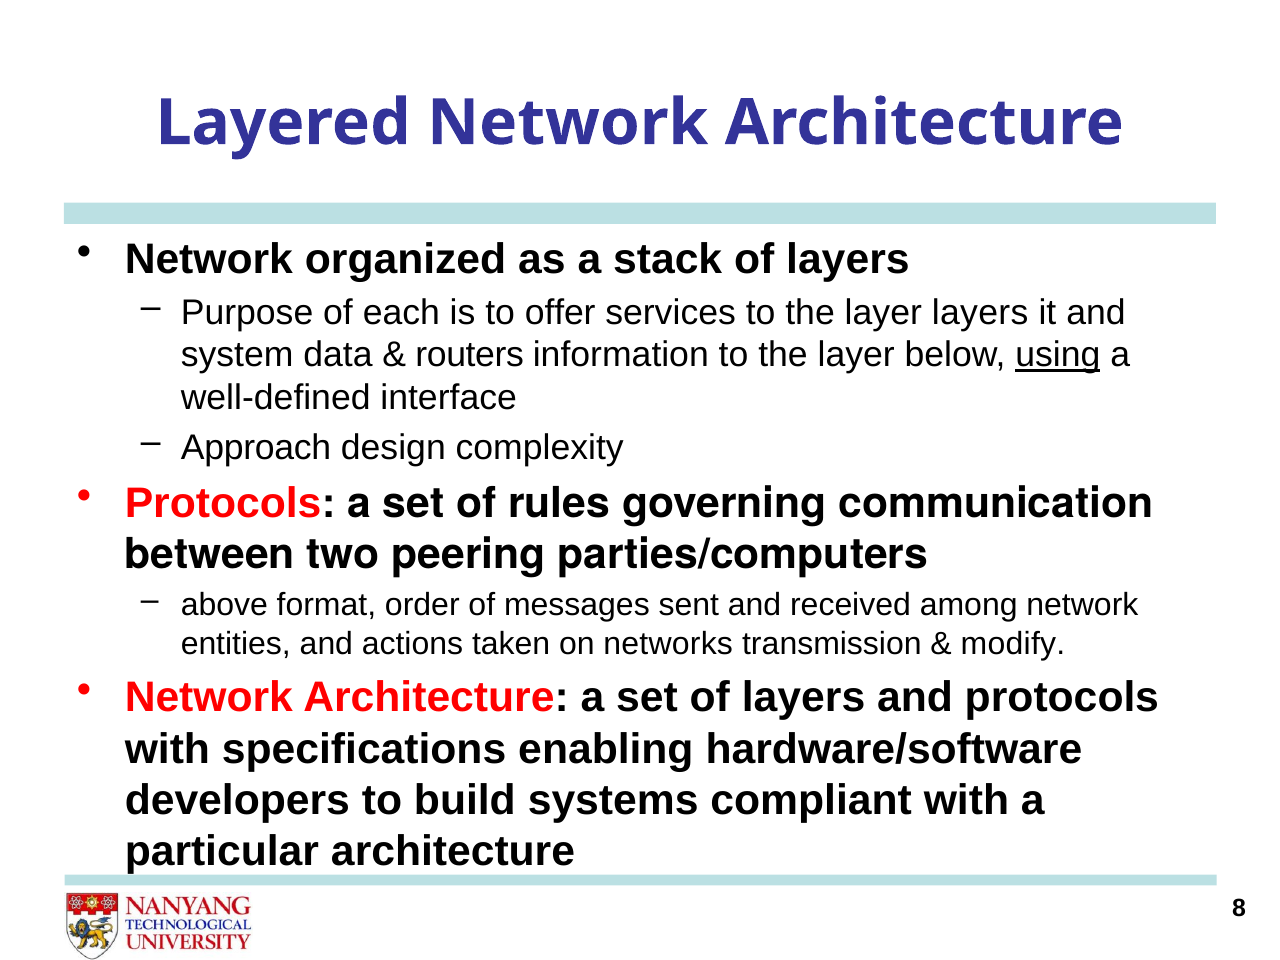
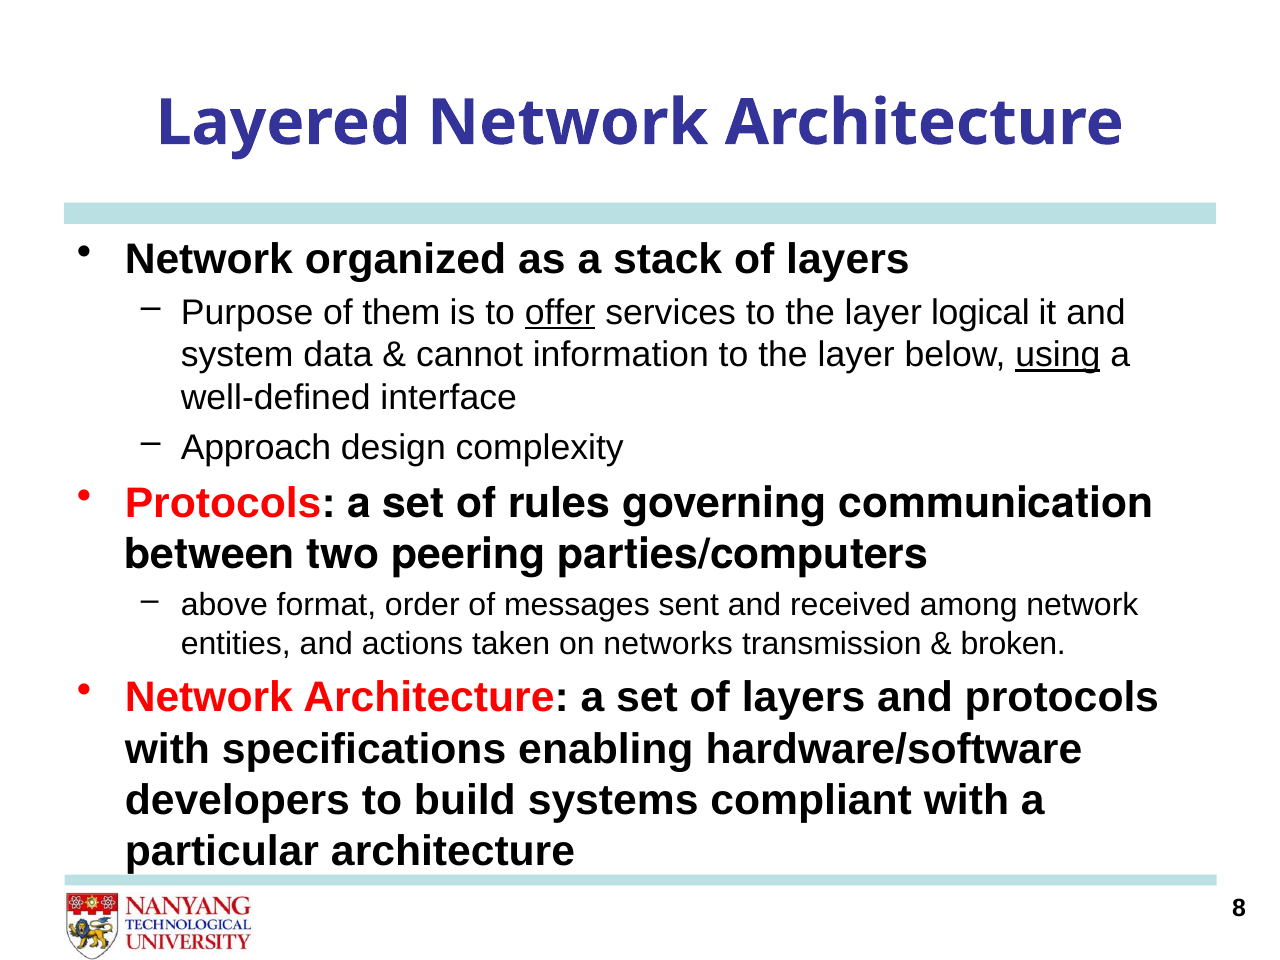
each: each -> them (401, 313)
offer underline: none -> present (560, 313)
layers: layers -> logical (980, 313)
routers: routers -> cannot (469, 355)
modify: modify -> broken (1013, 644)
